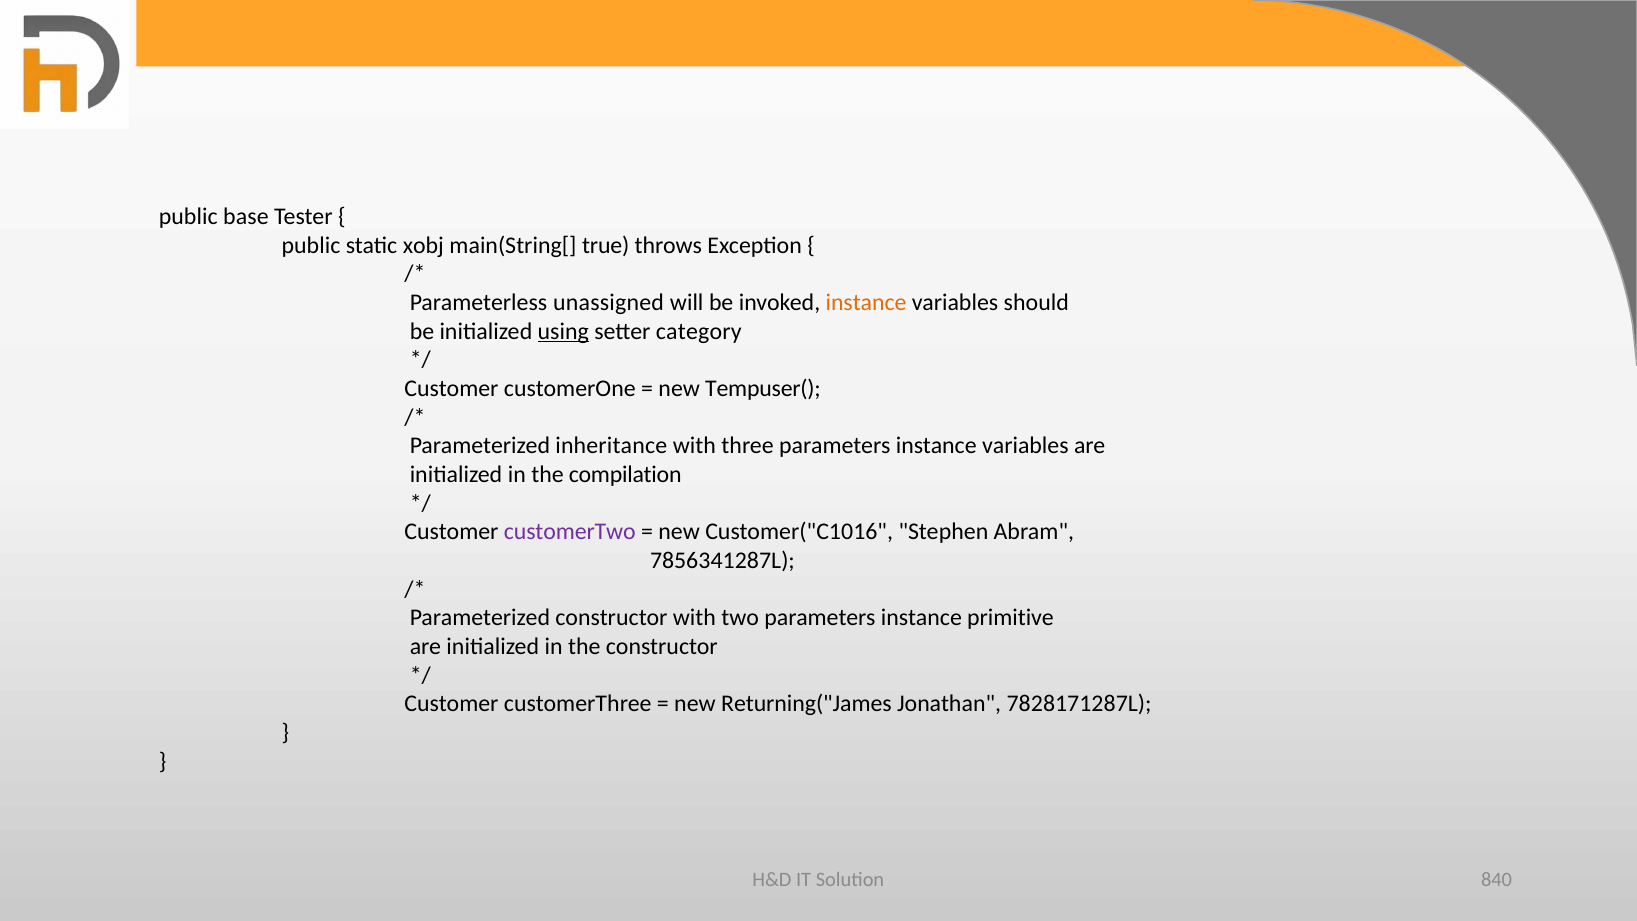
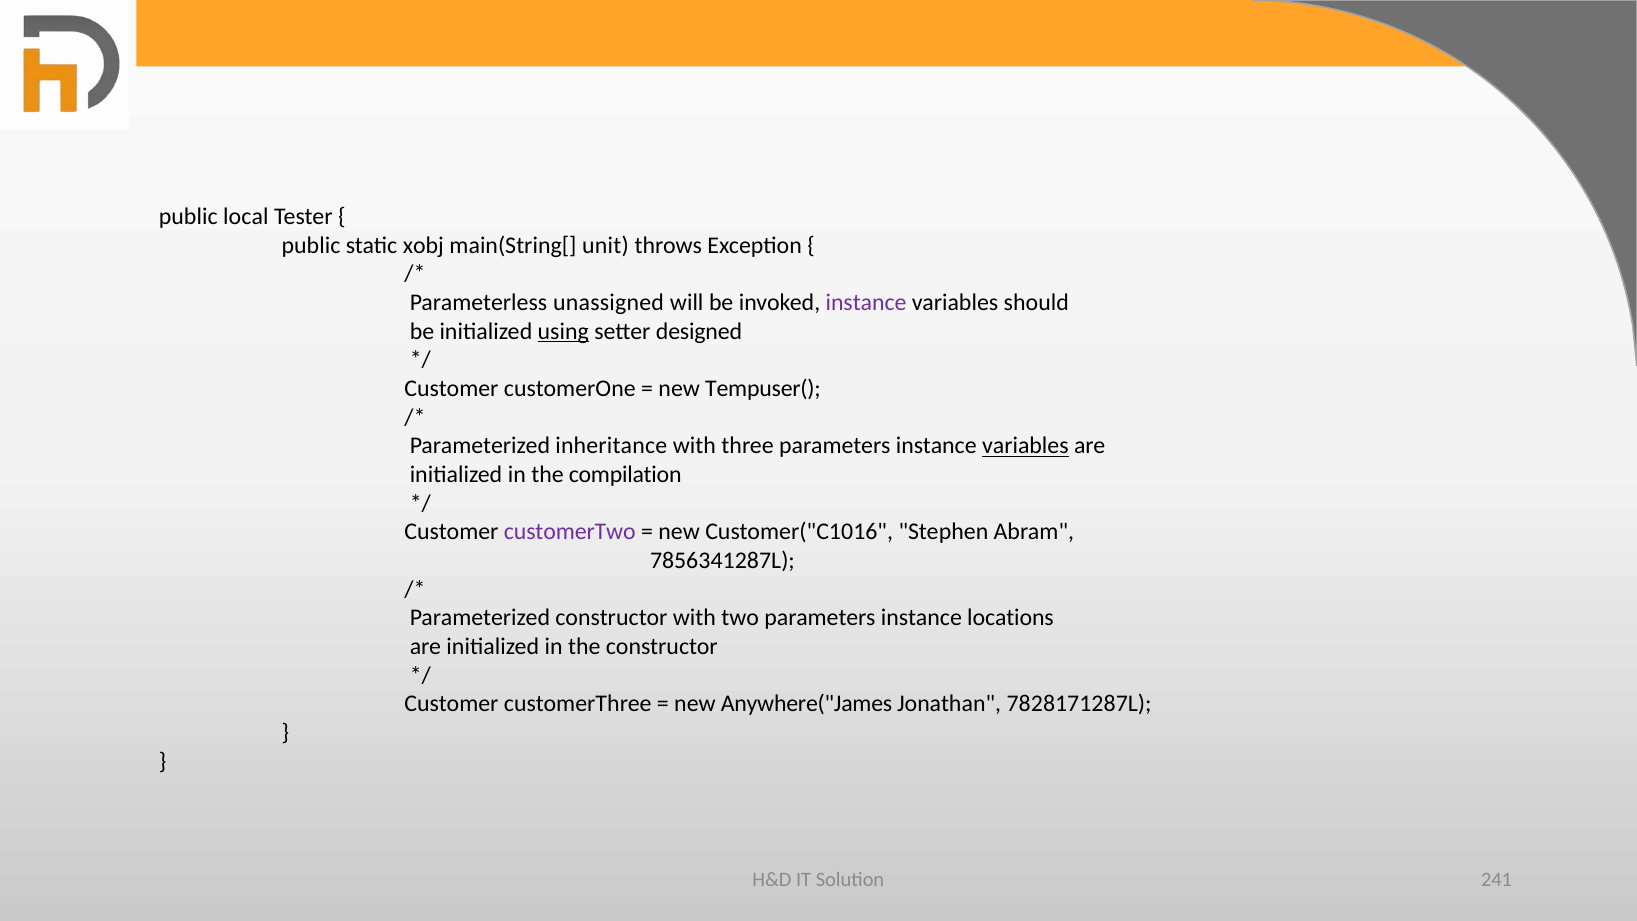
base: base -> local (246, 217)
true: true -> unit (606, 245)
instance colour: orange -> purple (866, 303)
category: category -> designed (699, 331)
variables underline: none -> present (1025, 446)
primitive: primitive -> locations (1011, 618)
Returning("James: Returning("James -> Anywhere("James (807, 704)
840: 840 -> 241 (1497, 879)
